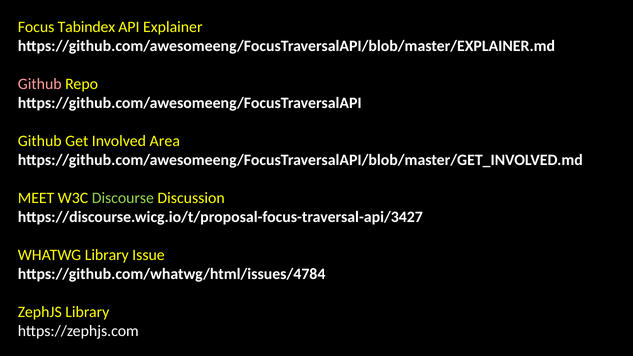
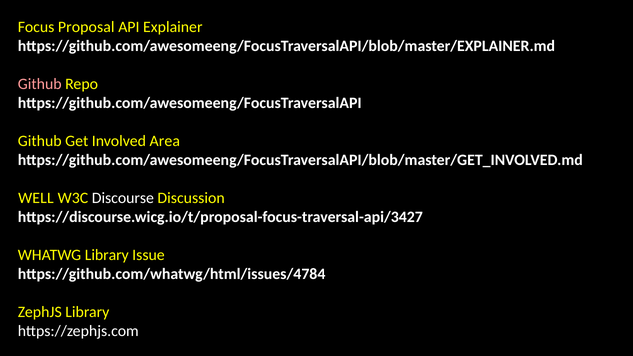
Tabindex: Tabindex -> Proposal (86, 27)
MEET: MEET -> WELL (36, 198)
Discourse colour: light green -> white (123, 198)
